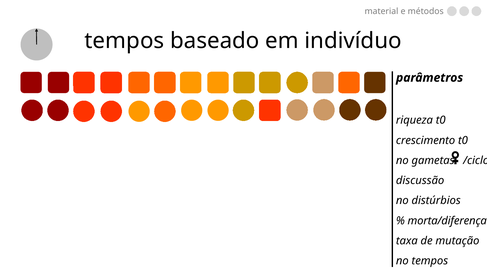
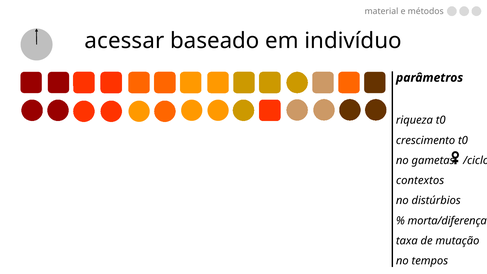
tempos: tempos -> acessar (124, 41)
discussão: discussão -> contextos (420, 180)
